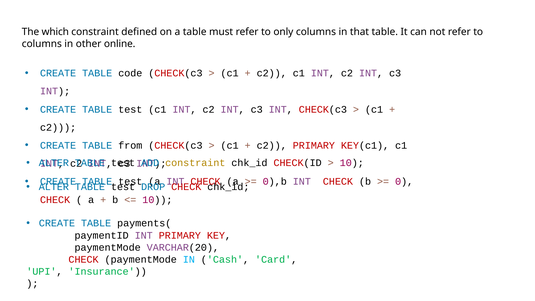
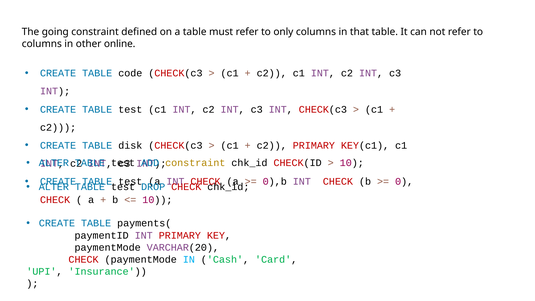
which: which -> going (55, 32)
from: from -> disk (130, 145)
